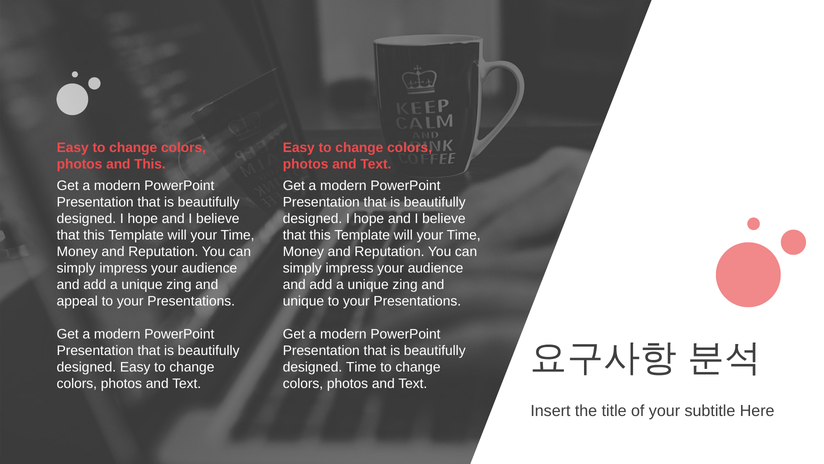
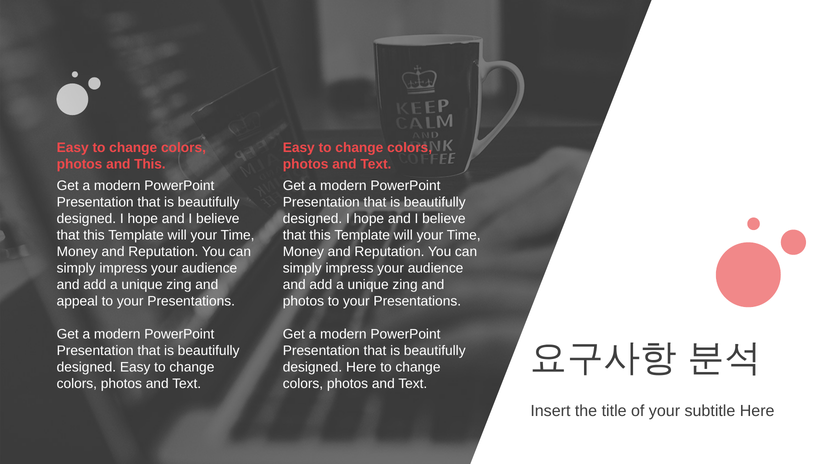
unique: unique -> photos (303, 301)
designed Time: Time -> Here (361, 367)
